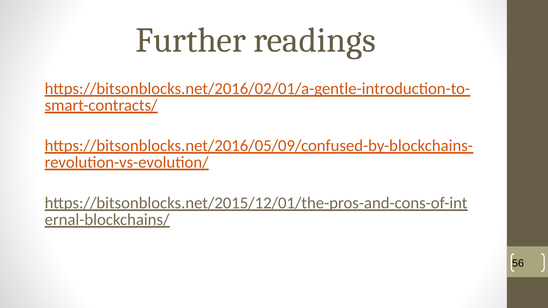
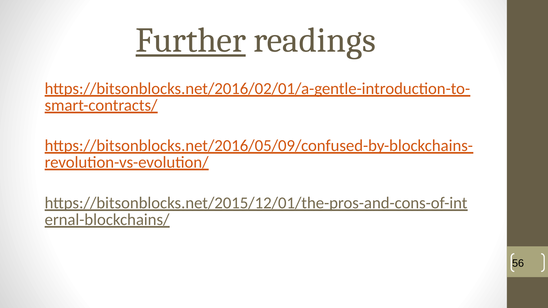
Further underline: none -> present (191, 40)
